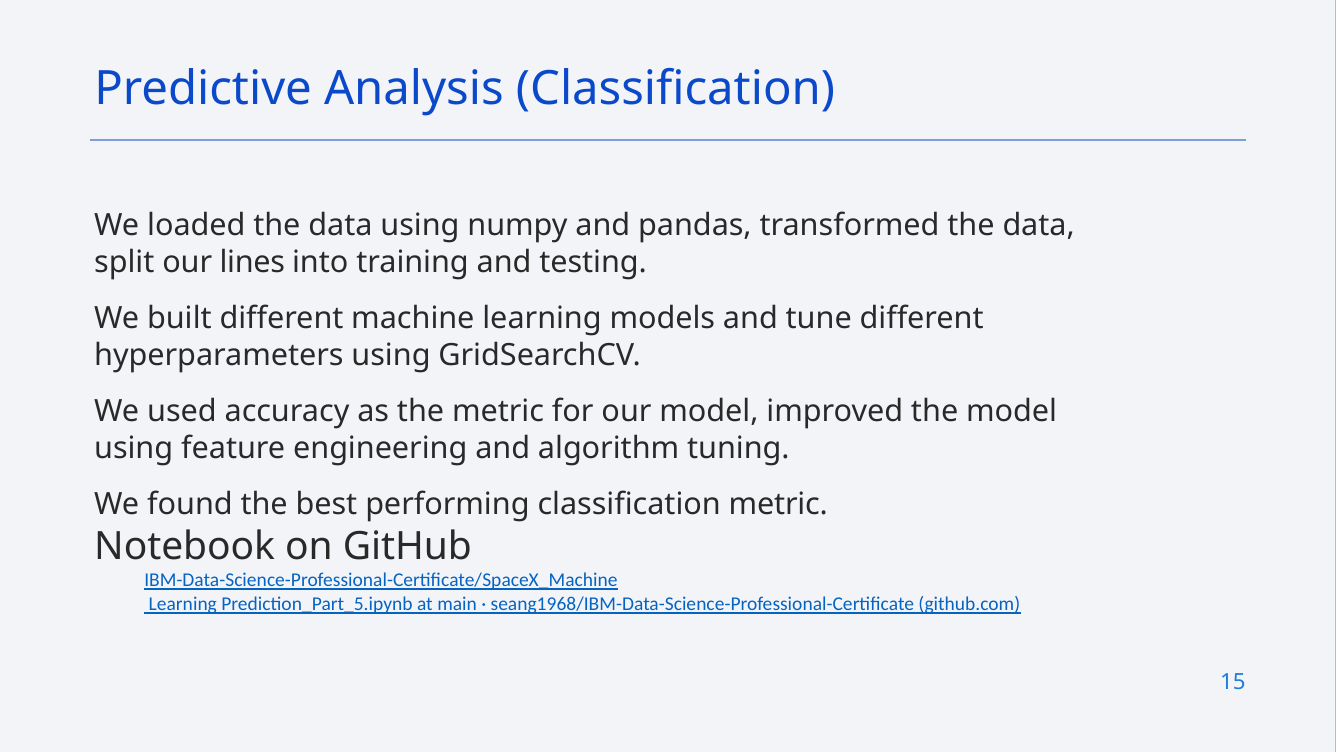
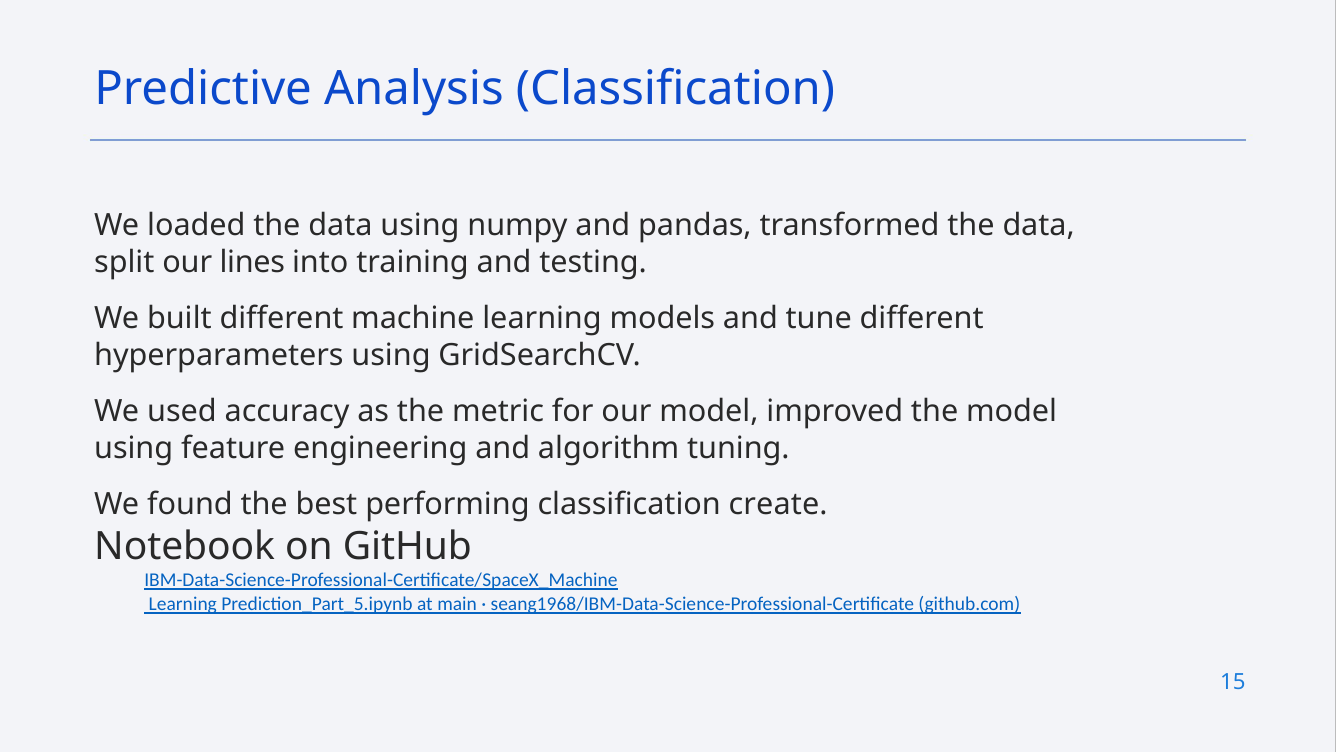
classification metric: metric -> create (778, 504)
